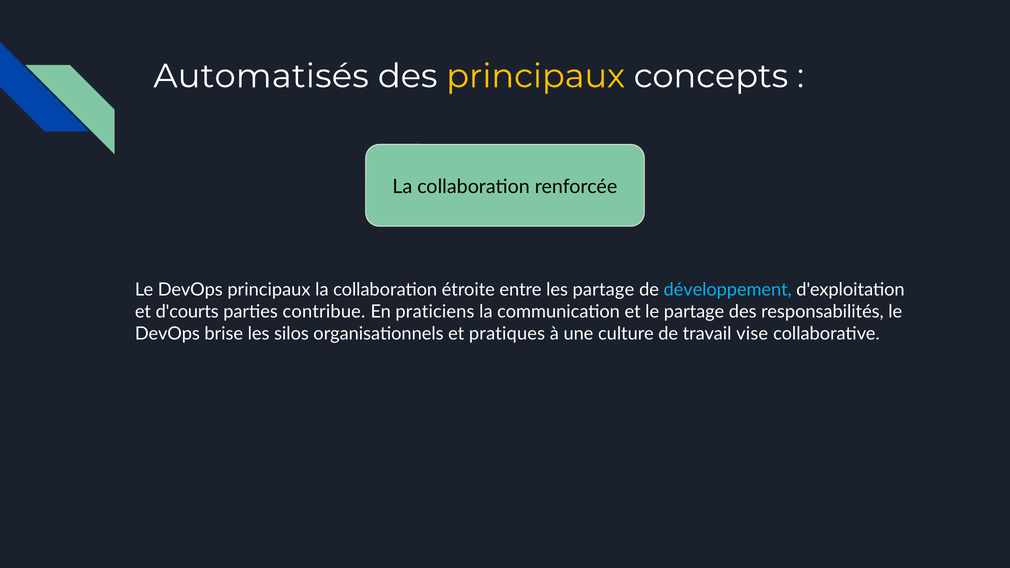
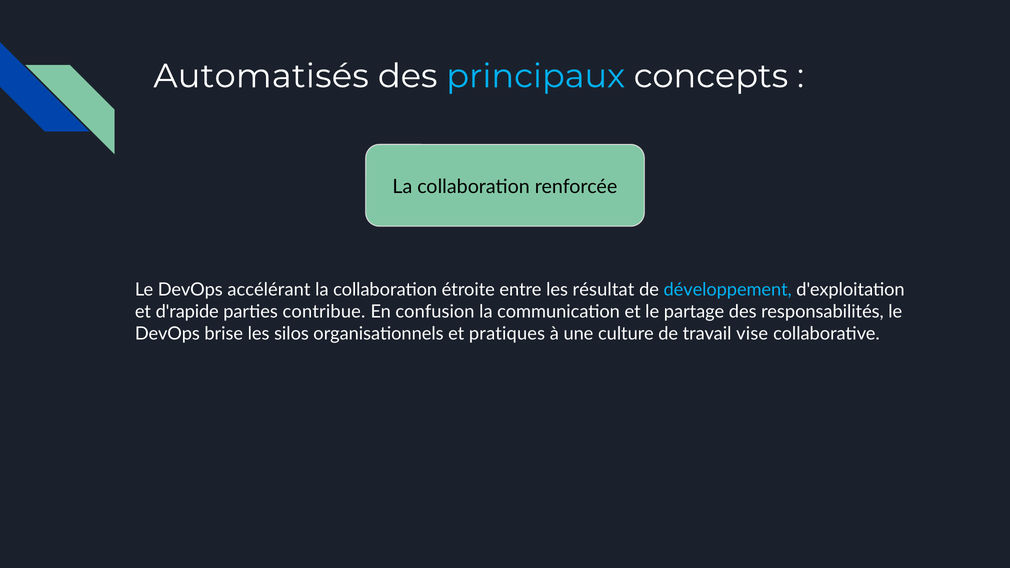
principaux colour: yellow -> light blue (536, 76)
DevOps principaux: principaux -> accélérant (269, 290)
les partage: partage -> résultat (603, 290)
d'courts: d'courts -> d'rapide (187, 312)
praticiens: praticiens -> confusion (435, 312)
